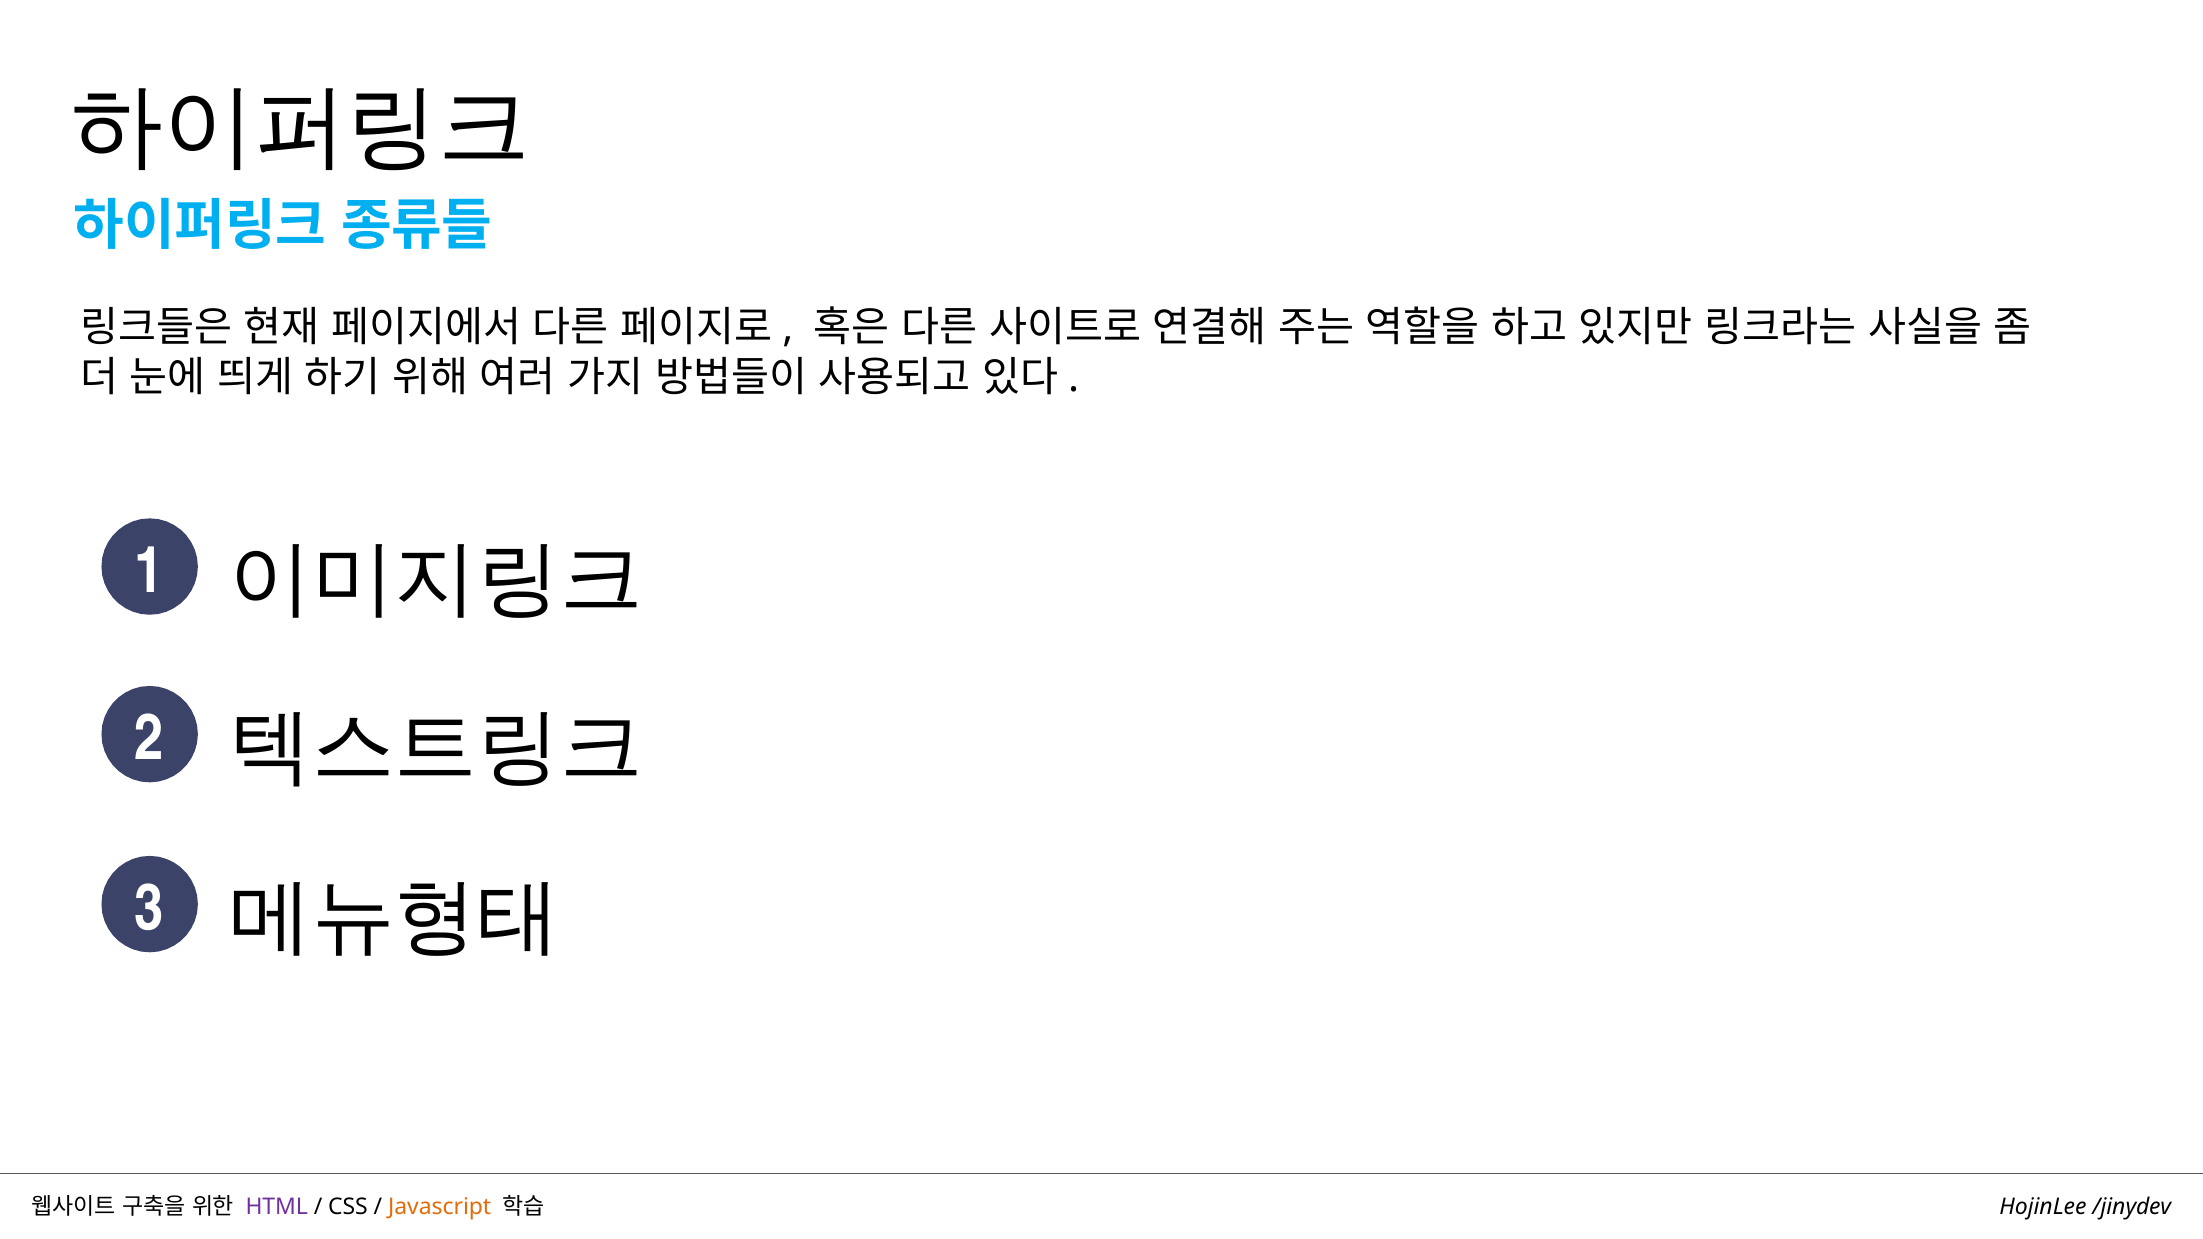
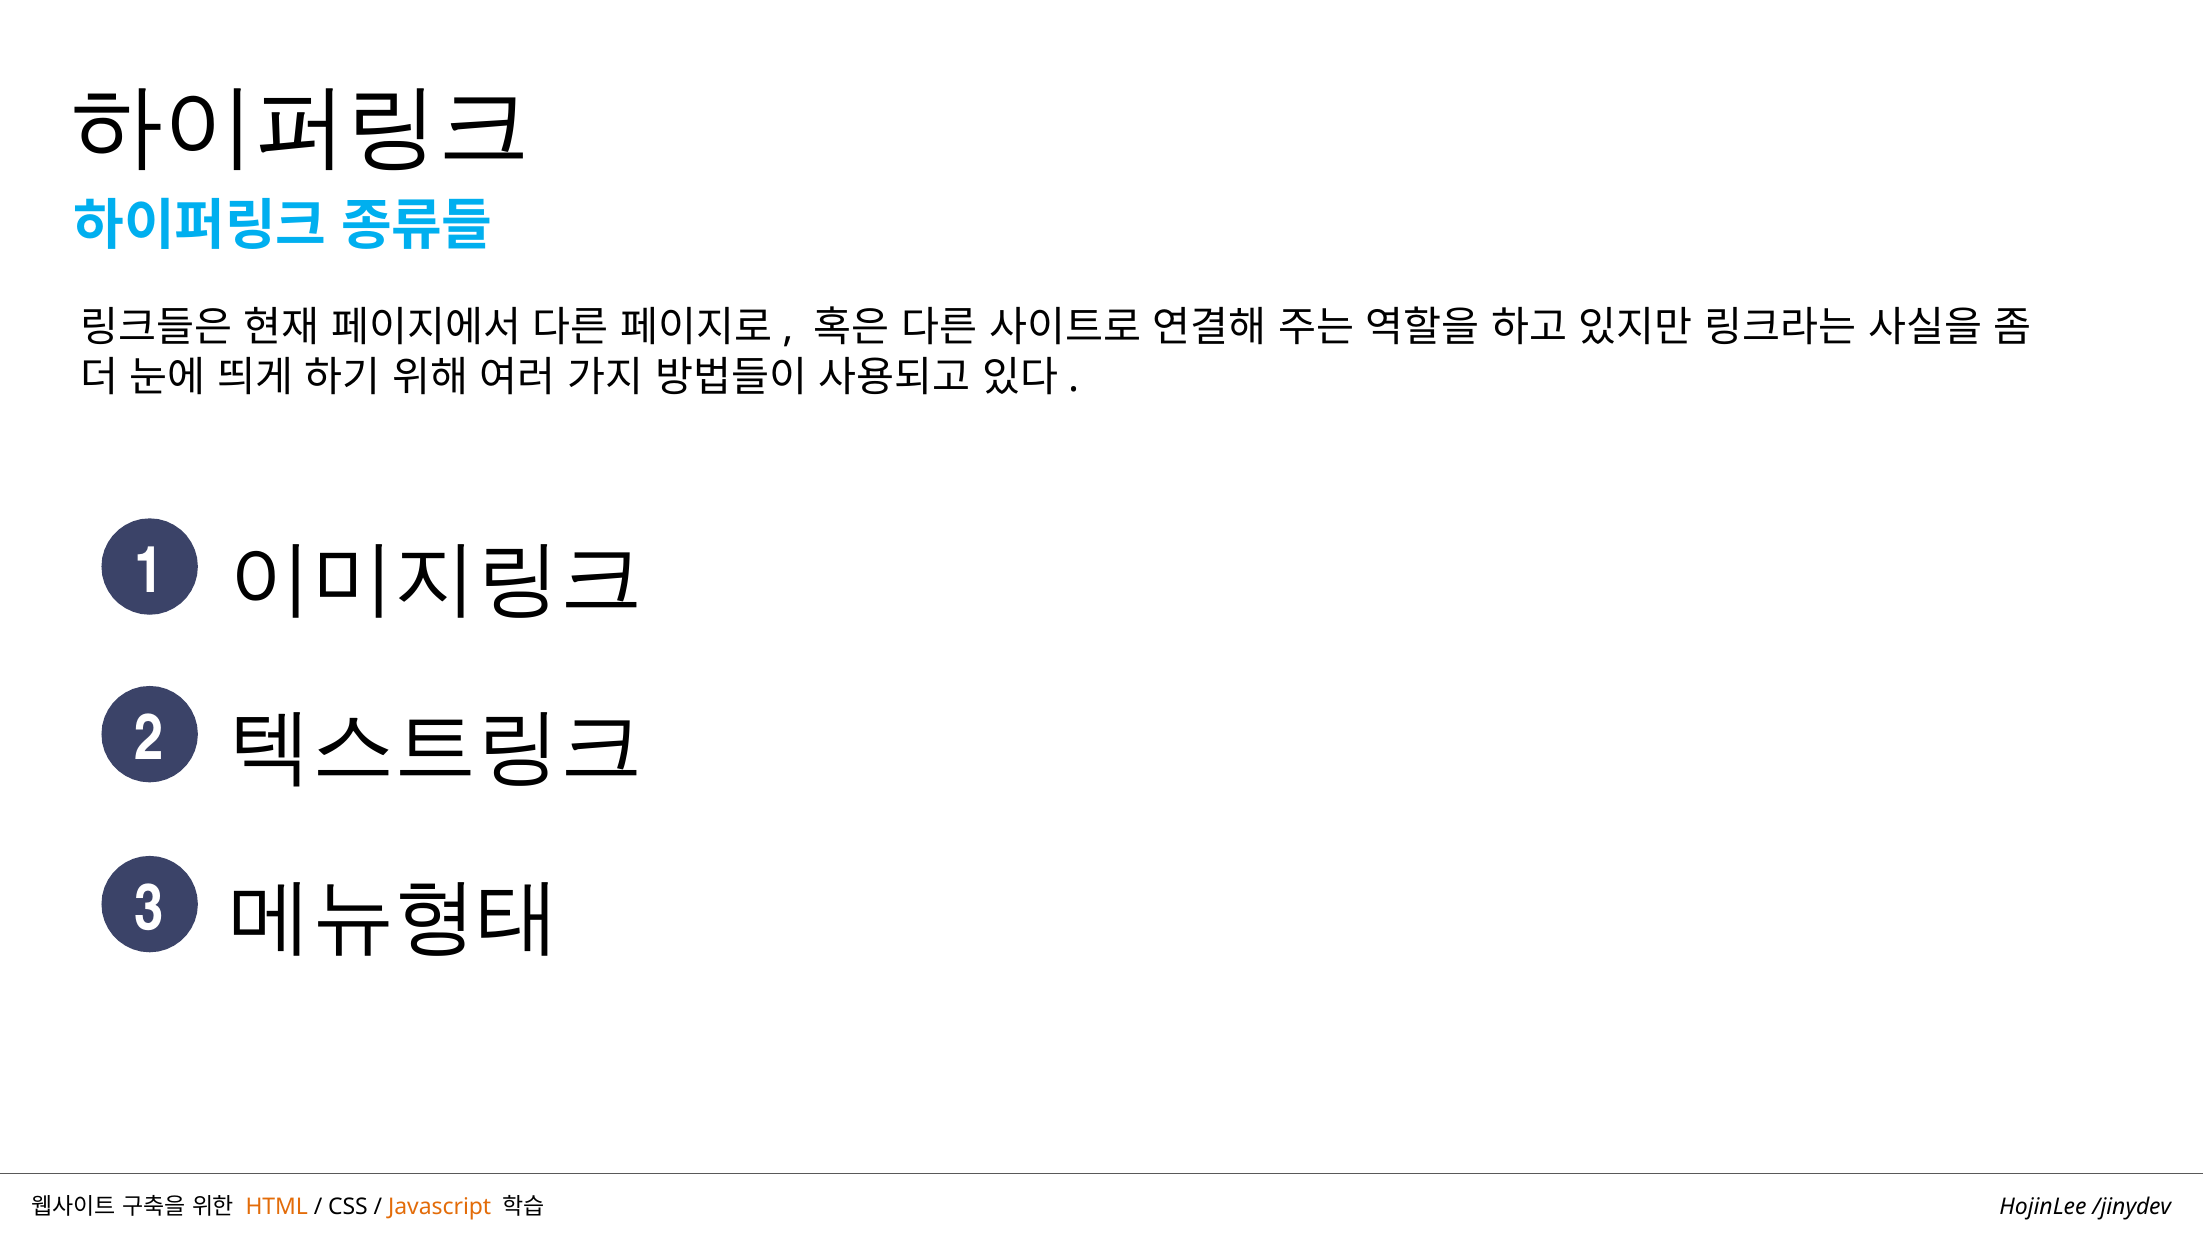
HTML colour: purple -> orange (277, 1208)
